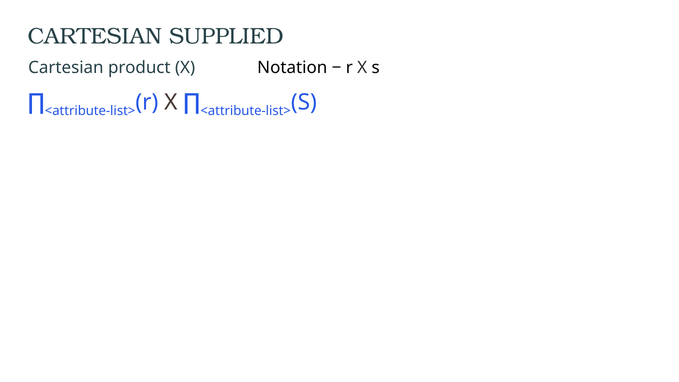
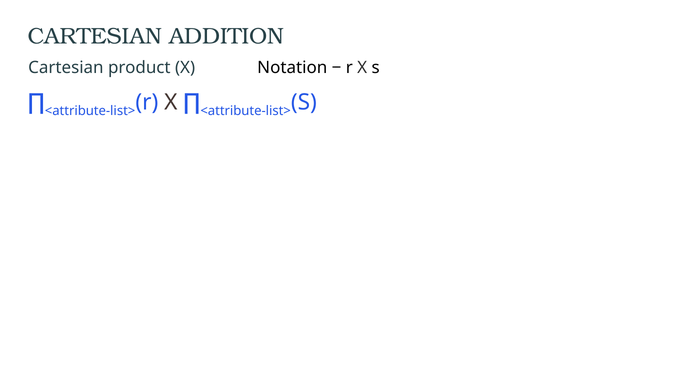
SUPPLIED: SUPPLIED -> ADDITION (226, 36)
